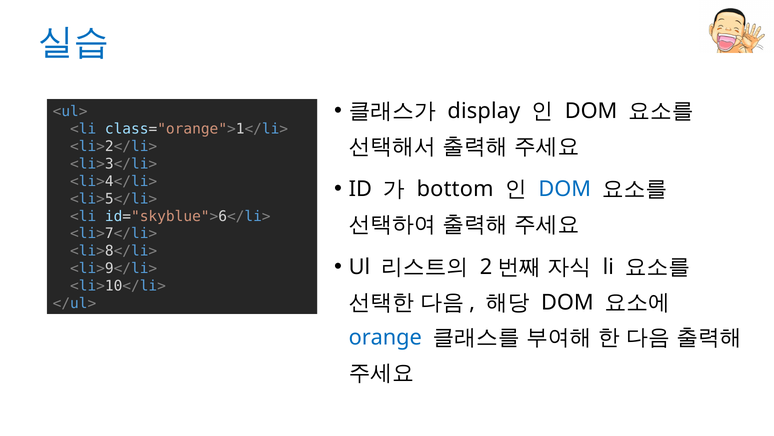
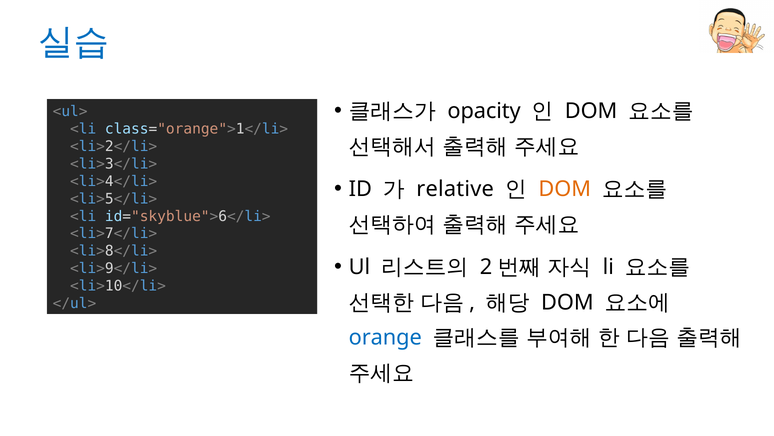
display: display -> opacity (484, 111)
bottom: bottom -> relative (455, 189)
DOM colour: blue -> orange (565, 189)
